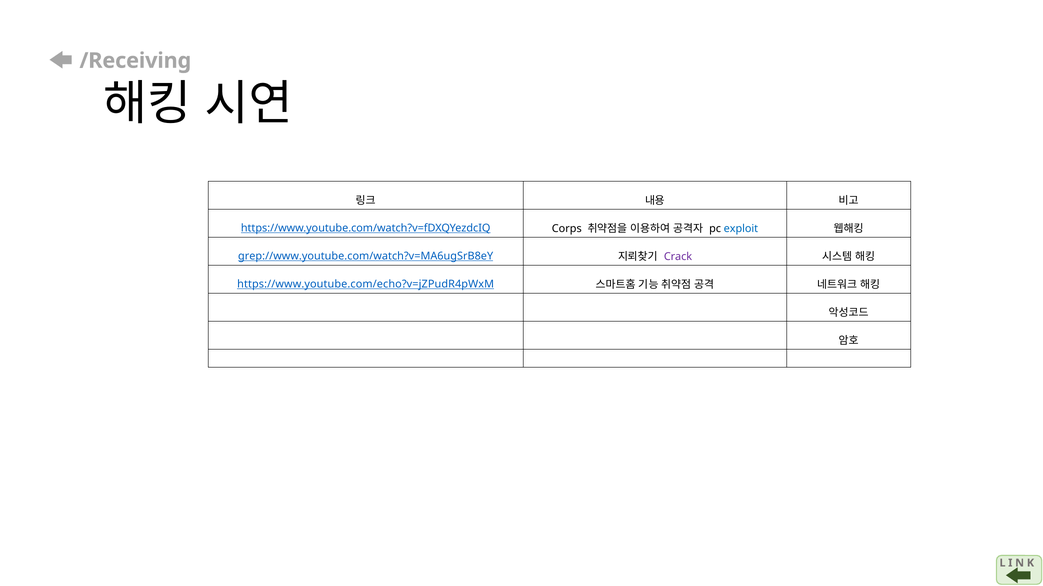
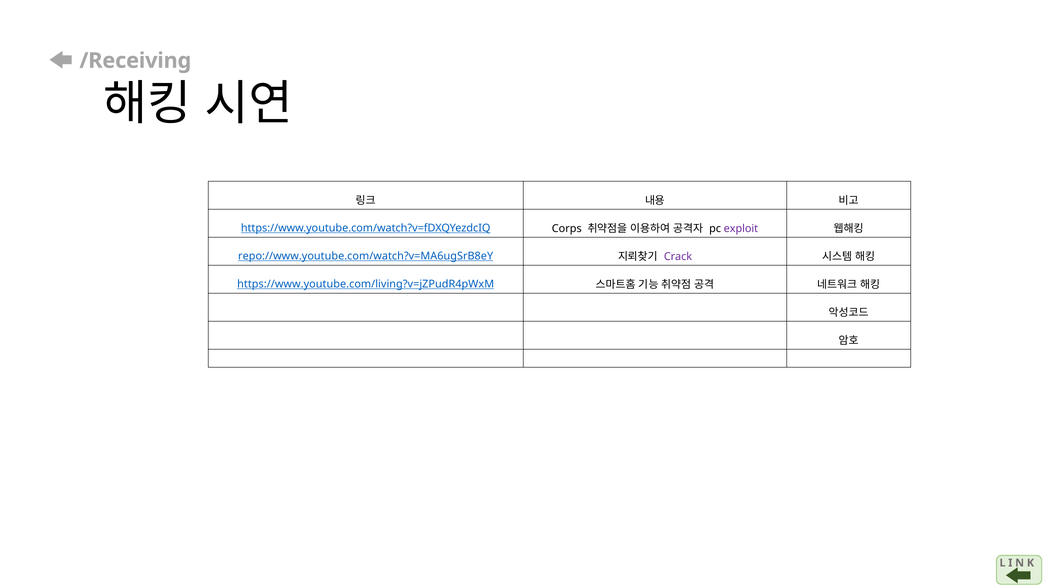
exploit colour: blue -> purple (741, 229)
grep://www.youtube.com/watch?v=MA6ugSrB8eY: grep://www.youtube.com/watch?v=MA6ugSrB8eY -> repo://www.youtube.com/watch?v=MA6ugSrB8eY (366, 256)
https://www.youtube.com/echo?v=jZPudR4pWxM: https://www.youtube.com/echo?v=jZPudR4pWxM -> https://www.youtube.com/living?v=jZPudR4pWxM (366, 284)
